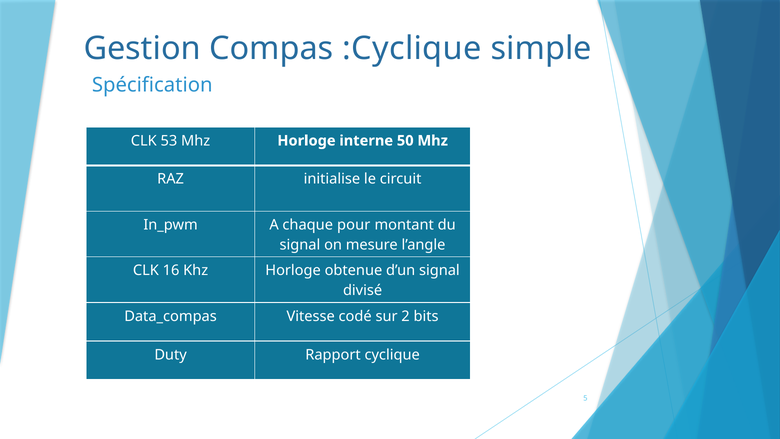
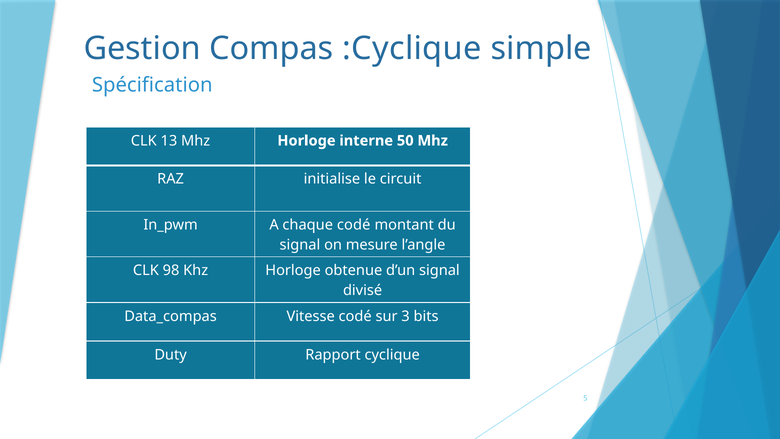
53: 53 -> 13 (169, 141)
chaque pour: pour -> codé (354, 225)
16: 16 -> 98 (171, 270)
2: 2 -> 3 (406, 316)
